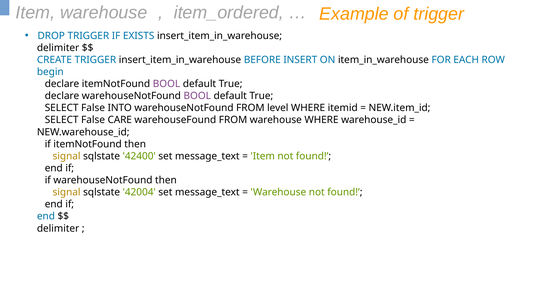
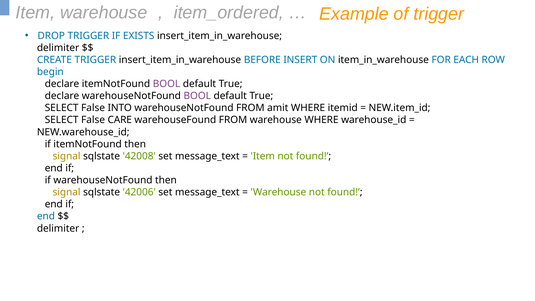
level: level -> amit (278, 108)
42400: 42400 -> 42008 (139, 156)
42004: 42004 -> 42006 (139, 192)
